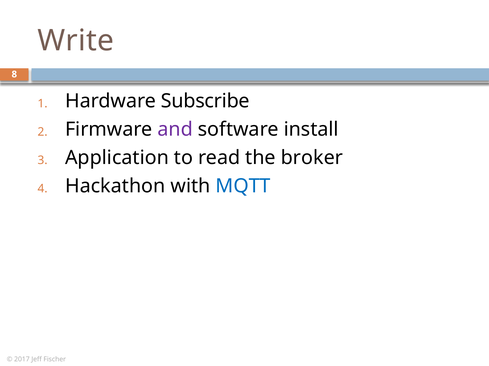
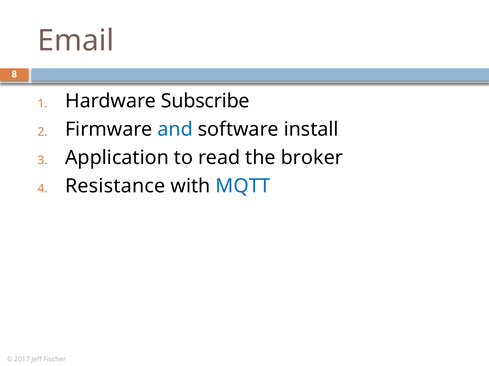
Write: Write -> Email (76, 41)
and colour: purple -> blue (175, 130)
Hackathon: Hackathon -> Resistance (115, 186)
